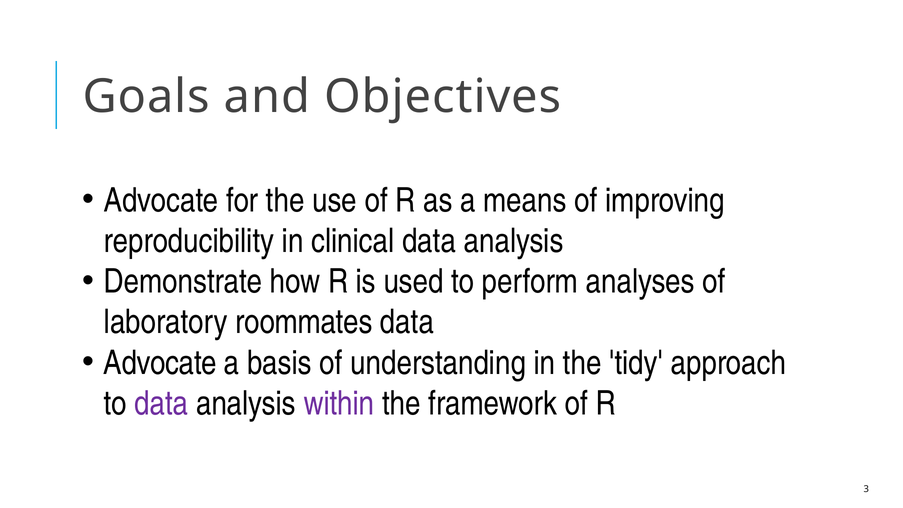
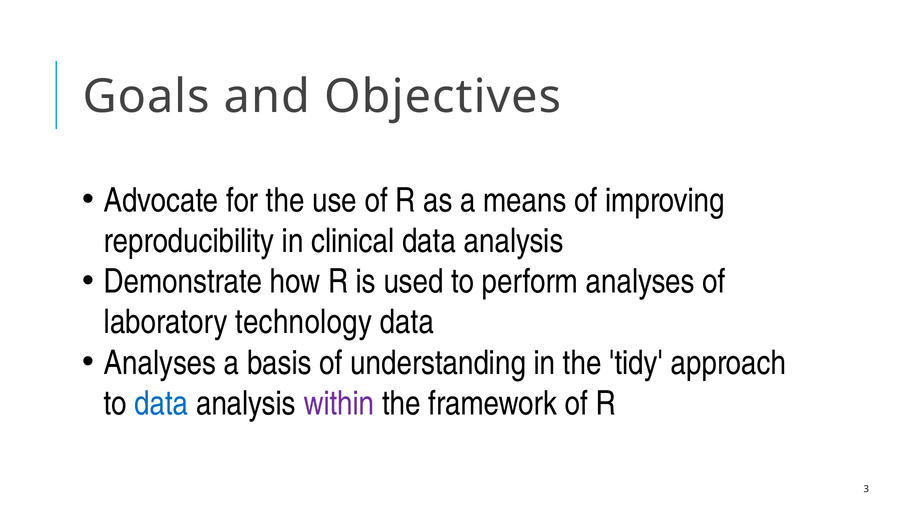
roommates: roommates -> technology (304, 322)
Advocate: Advocate -> Analyses (160, 363)
data colour: purple -> blue (161, 403)
